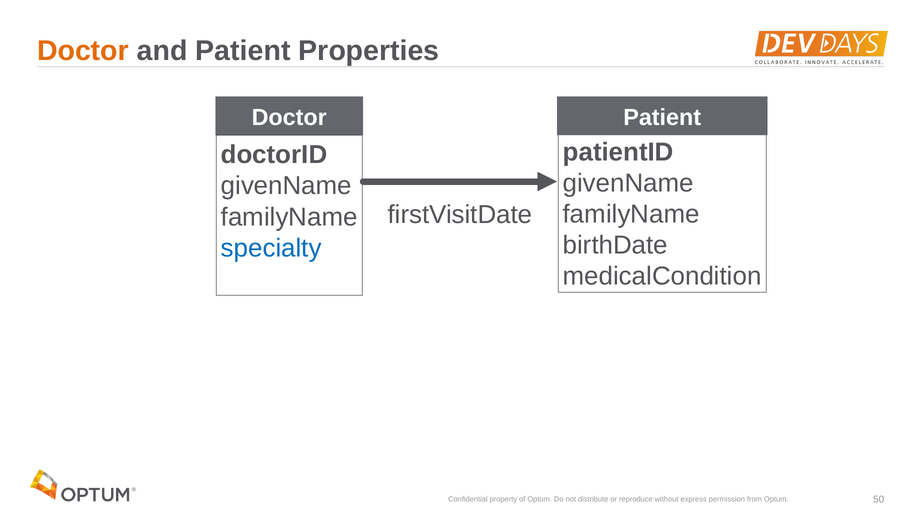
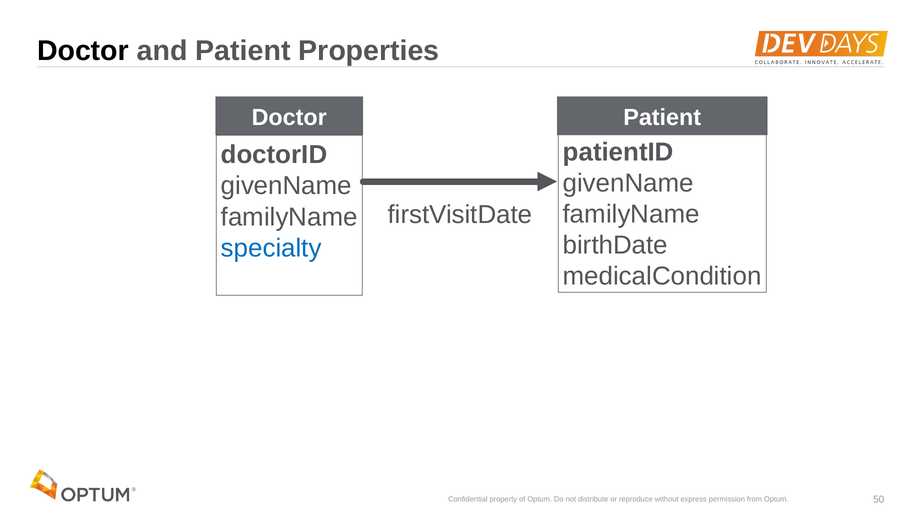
Doctor colour: orange -> black (83, 51)
